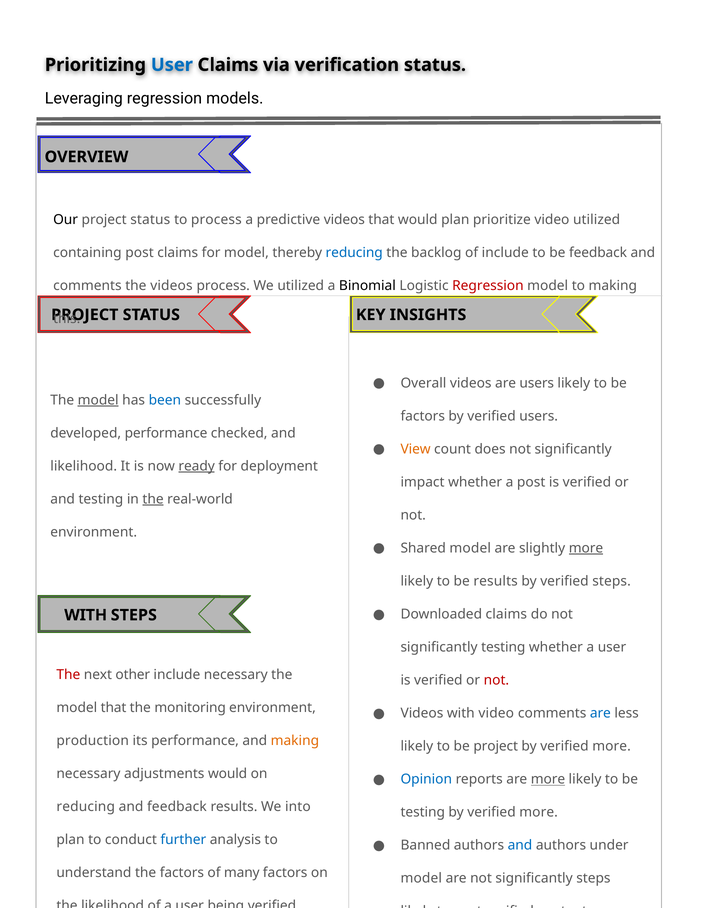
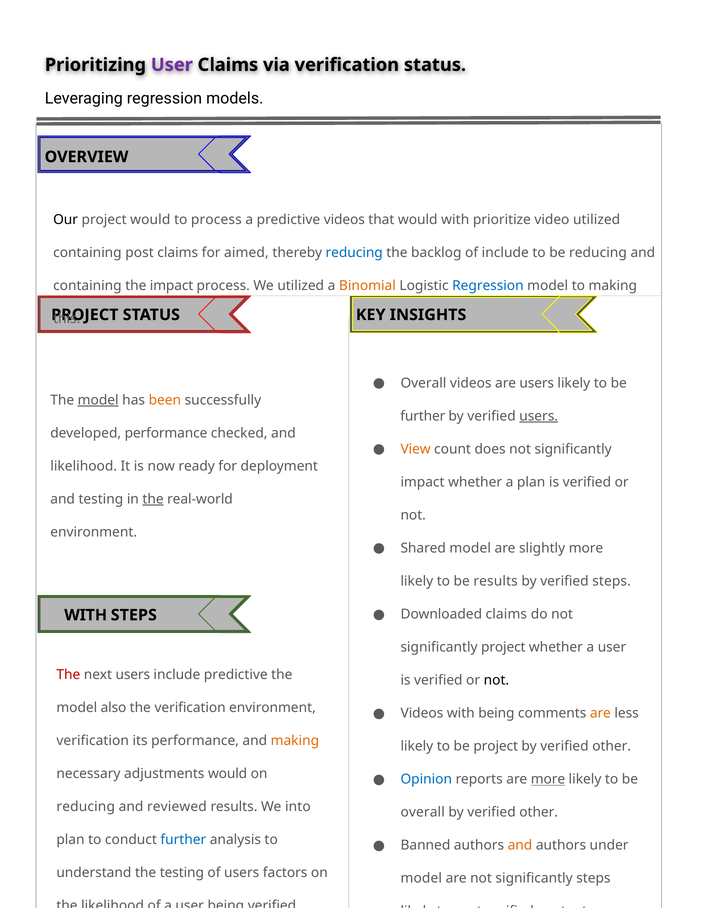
User colour: blue -> purple (172, 65)
status: status -> would (150, 220)
would plan: plan -> with (455, 220)
for model: model -> aimed (246, 253)
be feedback: feedback -> reducing (598, 253)
comments: comments -> containing (87, 286)
the videos: videos -> impact (172, 286)
Binomial colour: black -> orange (367, 286)
Regression colour: red -> blue (488, 286)
been colour: blue -> orange (165, 400)
factors: factors -> further (423, 416)
users underline: none -> present (539, 416)
ready underline: present -> none (197, 466)
a post: post -> plan (531, 482)
more underline: present -> none (586, 548)
significantly testing: testing -> project (503, 648)
next other: other -> users (133, 675)
include necessary: necessary -> predictive (236, 675)
not colour: red -> black (496, 681)
model that: that -> also (114, 708)
the monitoring: monitoring -> verification (190, 708)
with video: video -> being (496, 714)
are colour: blue -> orange (600, 714)
production: production -> verification (93, 741)
more: more -> other (612, 747)
and feedback: feedback -> reviewed (177, 807)
testing: testing -> overall (423, 813)
more: more -> other (539, 813)
and colour: blue -> orange (520, 846)
the factors: factors -> testing (182, 873)
of many: many -> users (242, 873)
